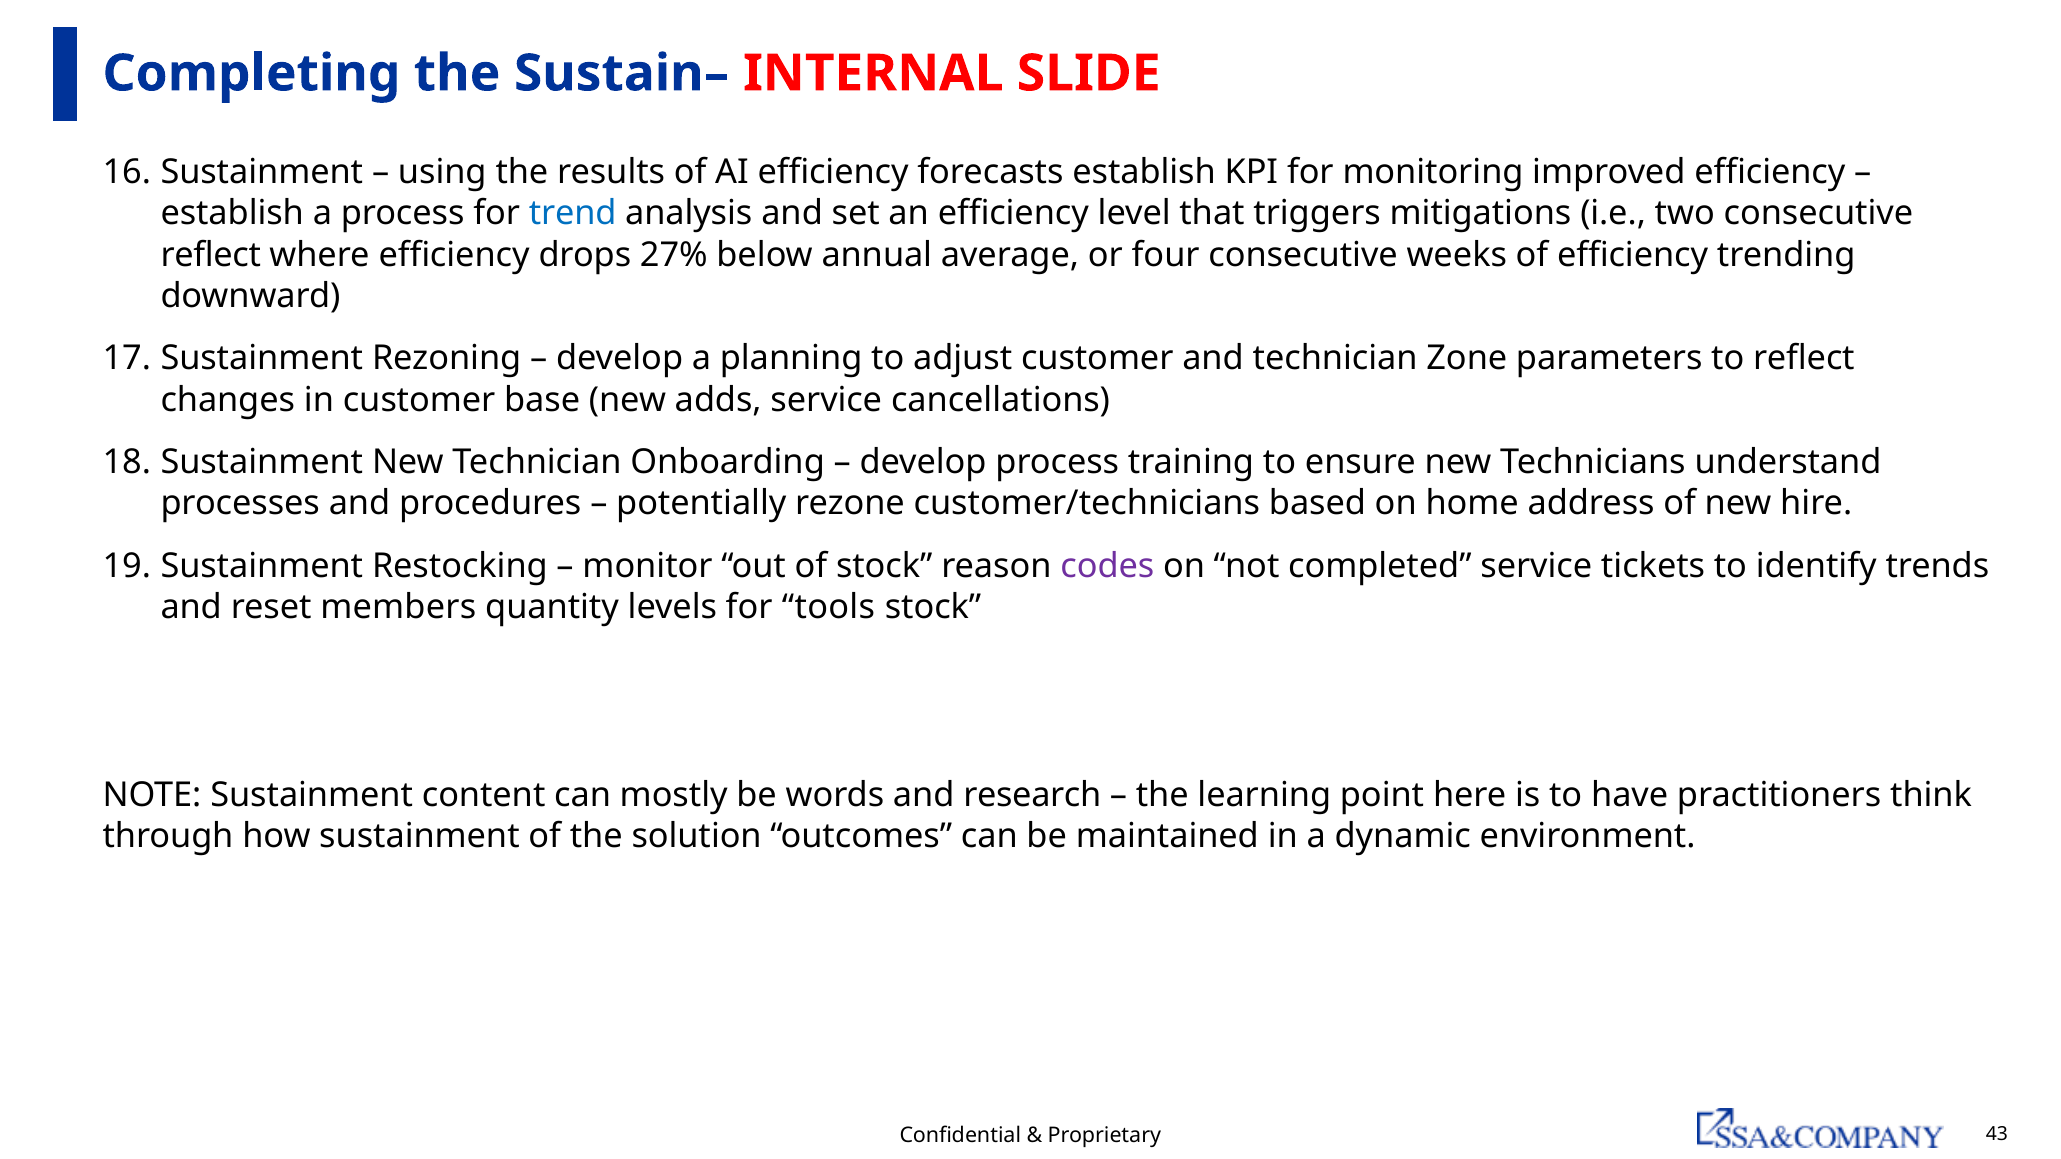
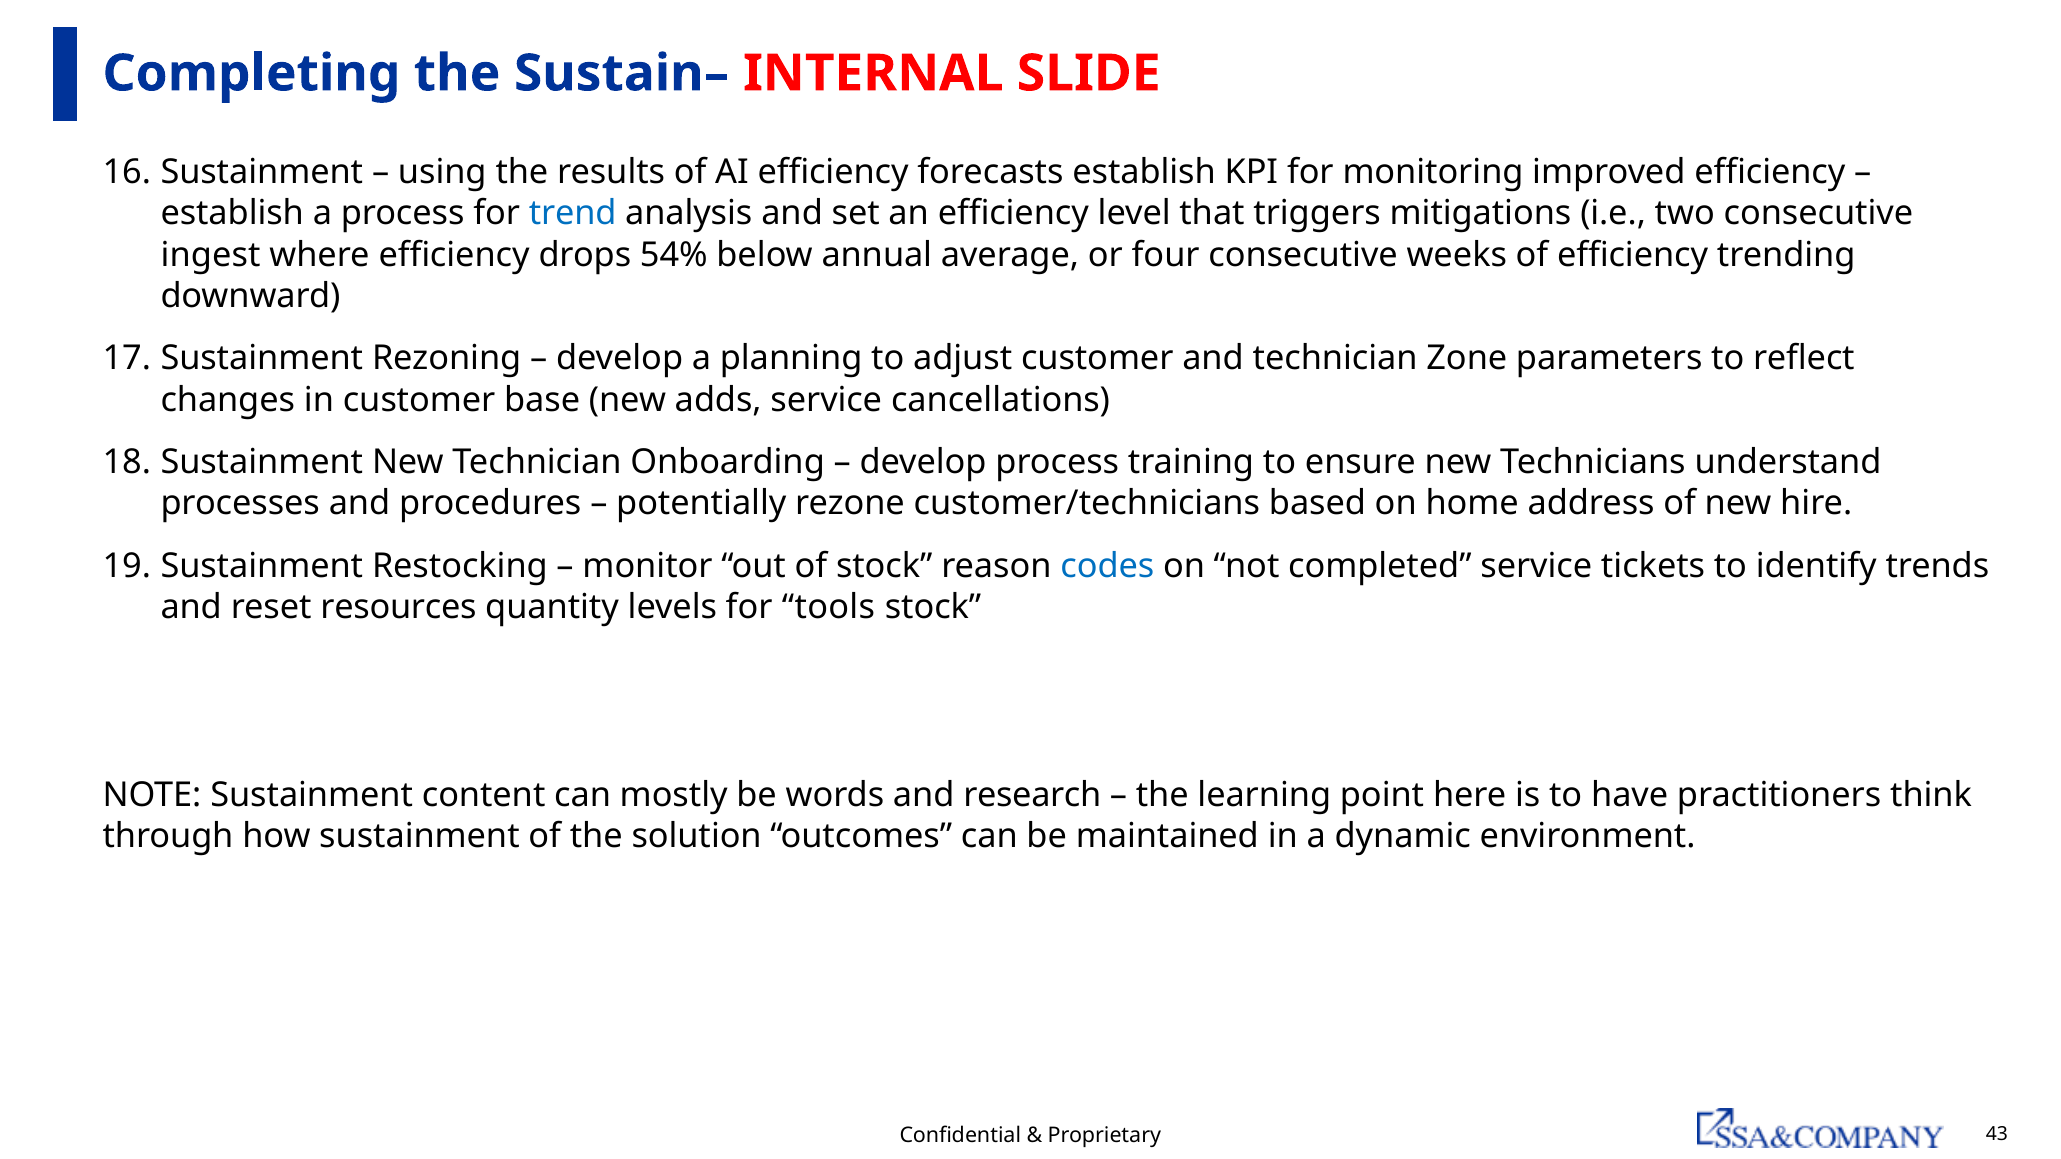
reflect: reflect -> ingest (211, 255)
27%: 27% -> 54% (674, 255)
codes colour: purple -> blue (1107, 566)
members: members -> resources (398, 608)
